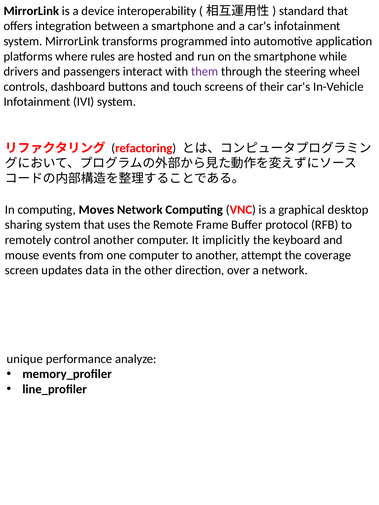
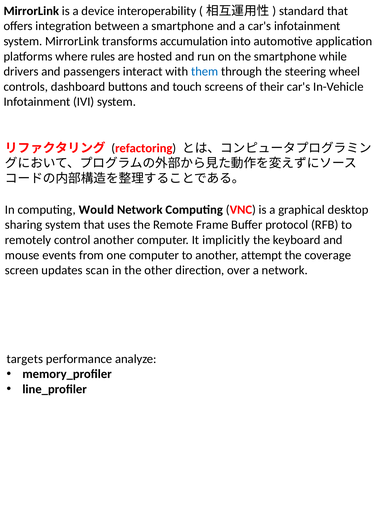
programmed: programmed -> accumulation (194, 41)
them colour: purple -> blue (205, 72)
Moves: Moves -> Would (96, 210)
data: data -> scan (97, 270)
unique: unique -> targets (25, 359)
